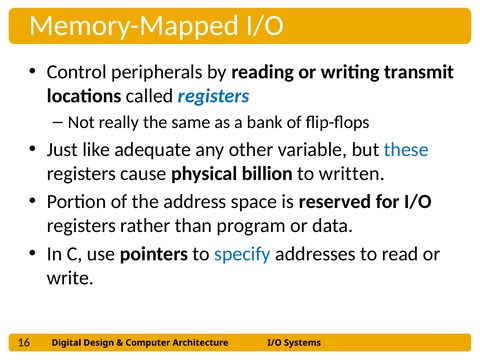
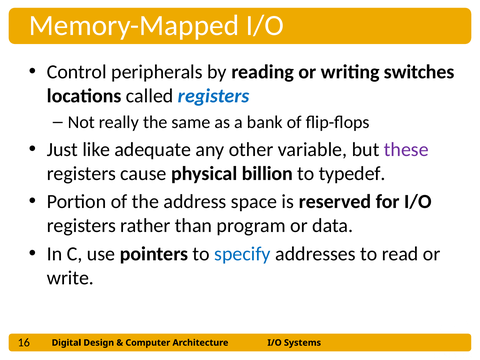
transmit: transmit -> switches (419, 72)
these colour: blue -> purple (406, 149)
written: written -> typedef (352, 173)
